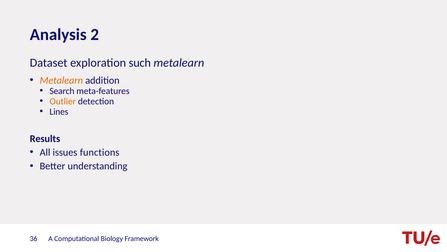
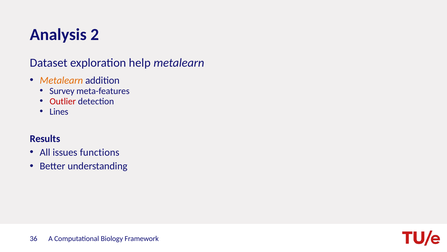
such: such -> help (140, 63)
Search: Search -> Survey (62, 91)
Outlier colour: orange -> red (63, 101)
